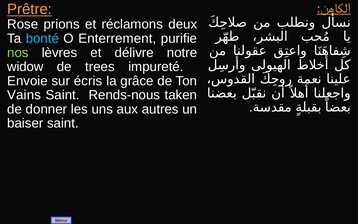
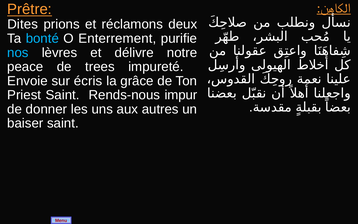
Rose: Rose -> Dites (23, 24)
nos colour: light green -> light blue (18, 53)
widow: widow -> peace (25, 67)
Vains: Vains -> Priest (24, 95)
taken: taken -> impur (181, 95)
